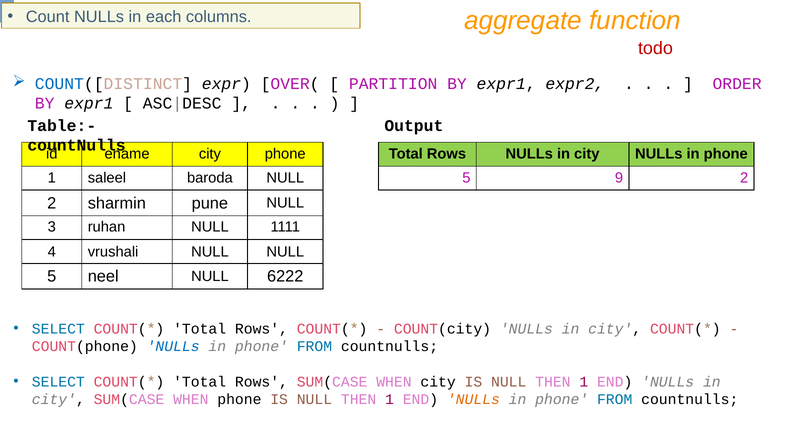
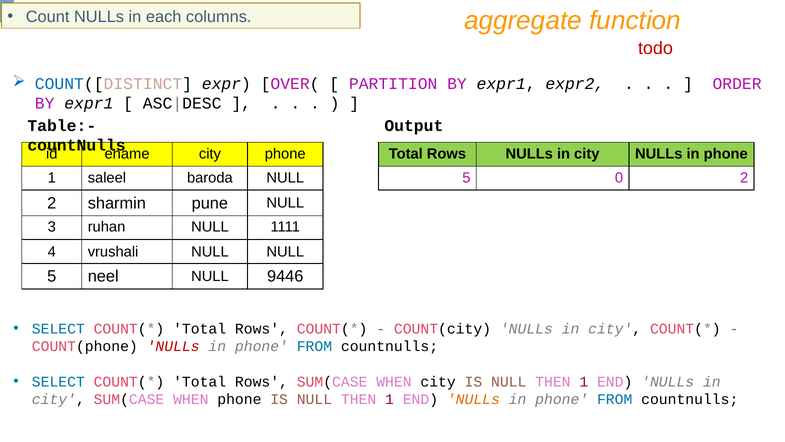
9: 9 -> 0 (619, 177)
6222: 6222 -> 9446 (285, 276)
NULLs colour: blue -> red (173, 346)
